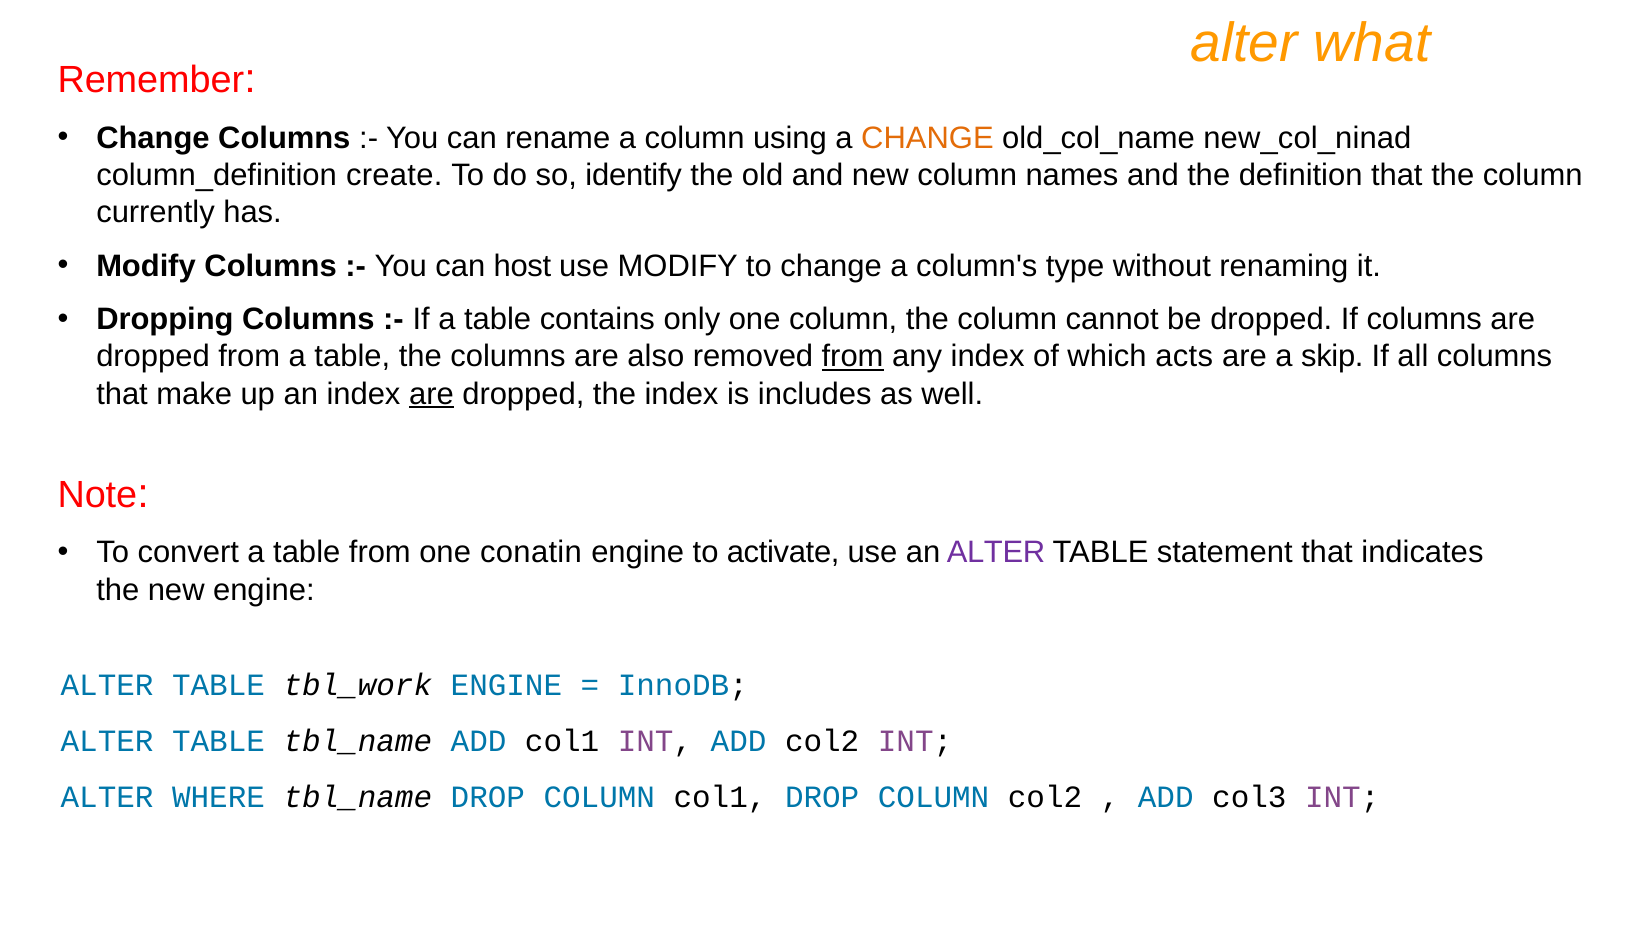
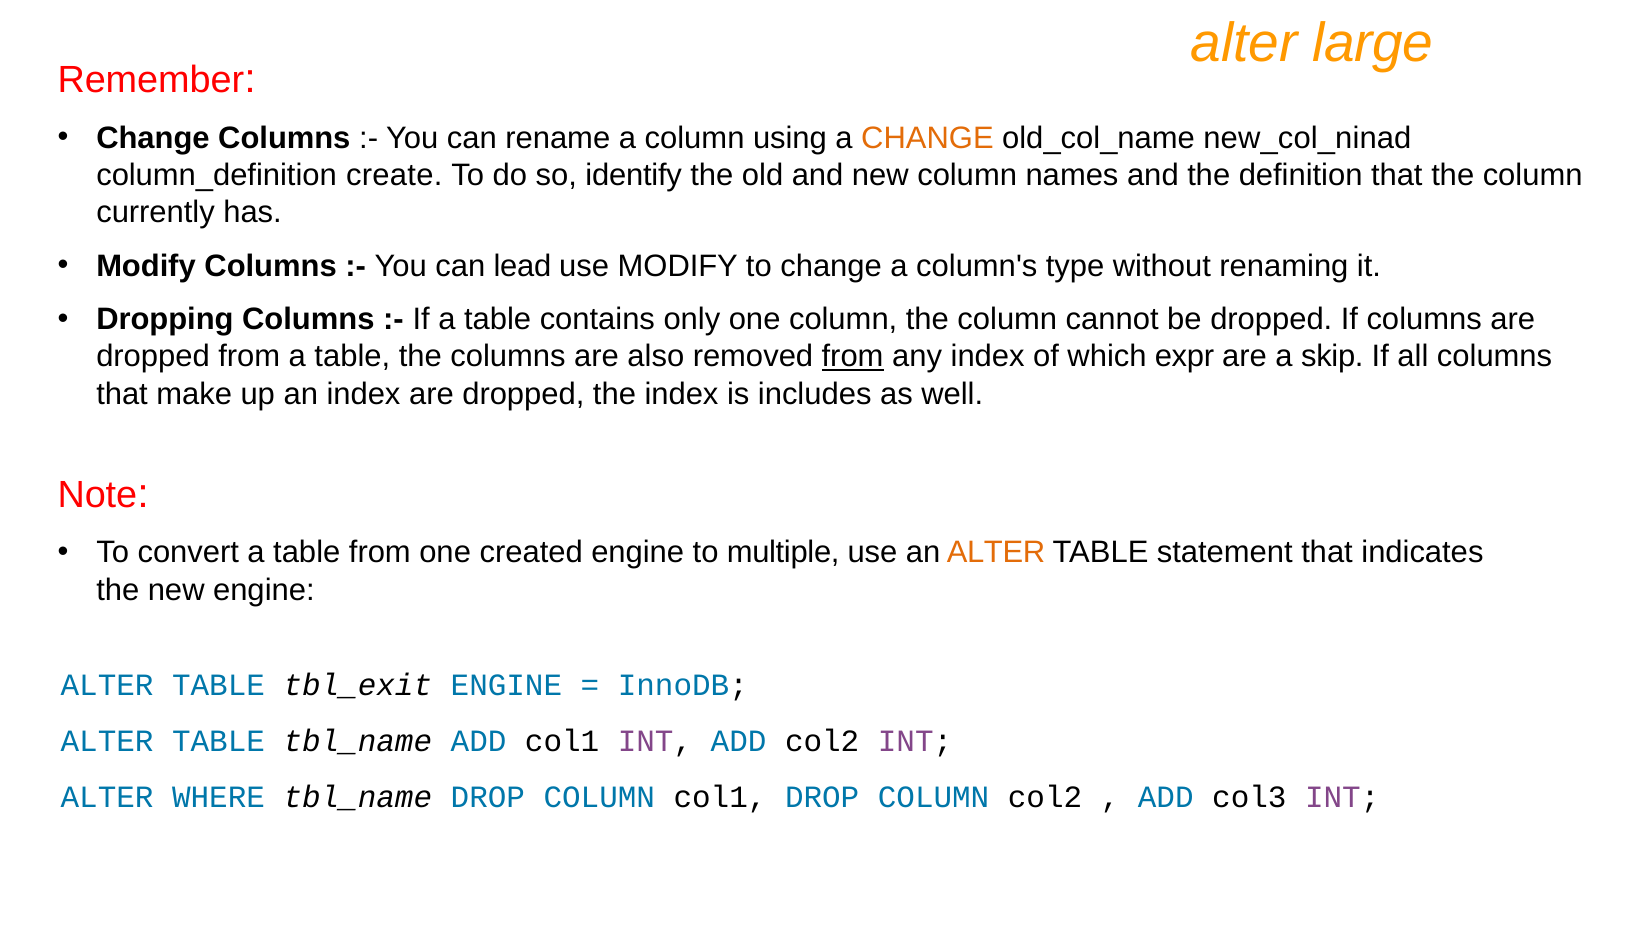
what: what -> large (1373, 43)
host: host -> lead (522, 266)
acts: acts -> expr (1184, 357)
are underline: present -> none (431, 394)
conatin: conatin -> created (531, 552)
activate: activate -> multiple (783, 552)
ALTER colour: purple -> orange (996, 552)
tbl_work: tbl_work -> tbl_exit (358, 685)
